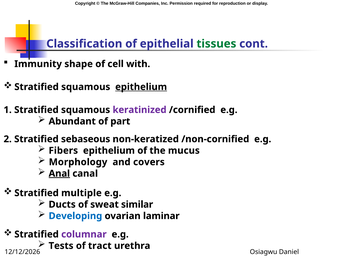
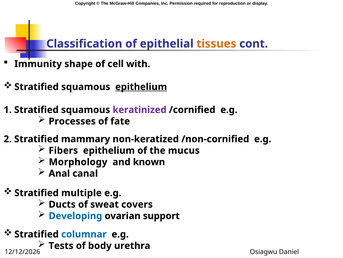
tissues colour: green -> orange (216, 44)
Abundant: Abundant -> Processes (72, 121)
part: part -> fate (120, 121)
sebaseous: sebaseous -> mammary (86, 139)
covers: covers -> known (149, 162)
Anal underline: present -> none (59, 173)
similar: similar -> covers (137, 204)
laminar: laminar -> support (161, 215)
columnar colour: purple -> blue (84, 234)
tract: tract -> body (100, 245)
